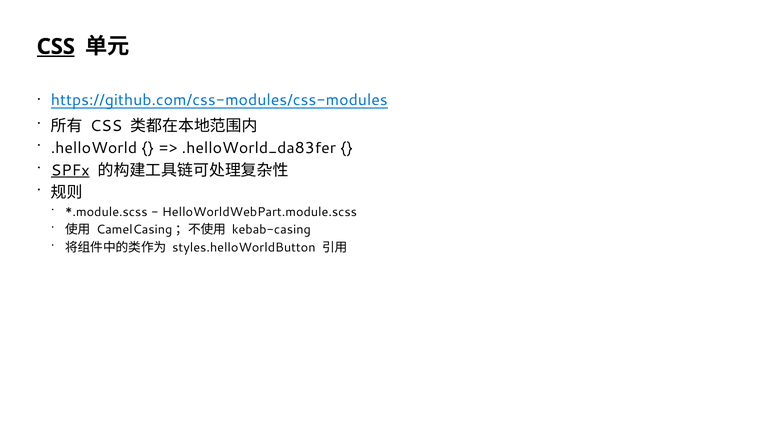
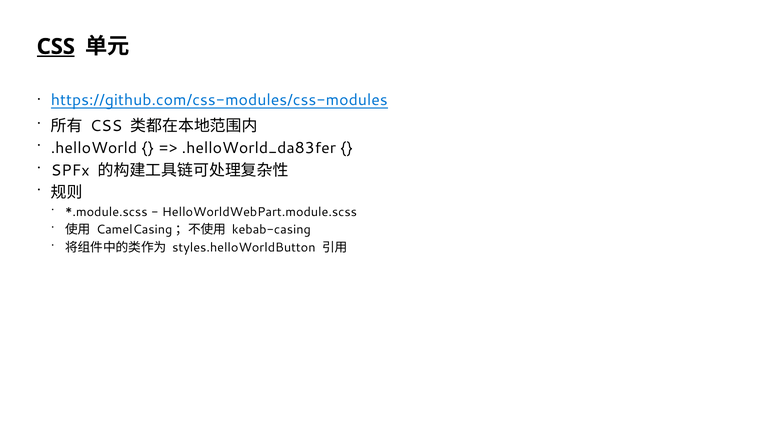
SPFx underline: present -> none (70, 171)
